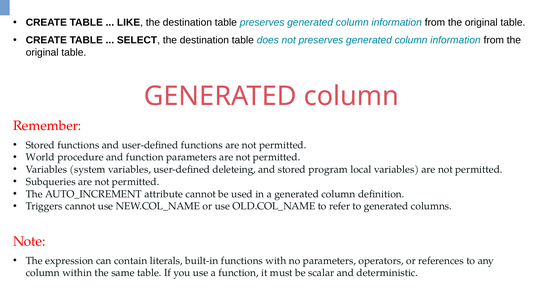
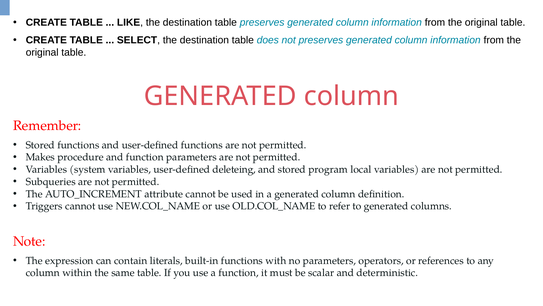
World: World -> Makes (40, 157)
